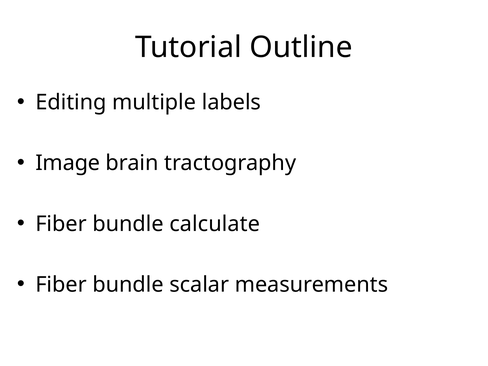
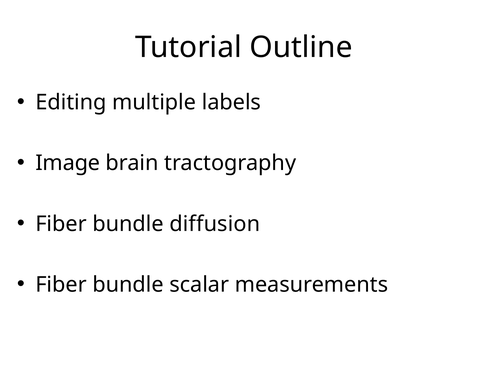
calculate: calculate -> diffusion (215, 224)
